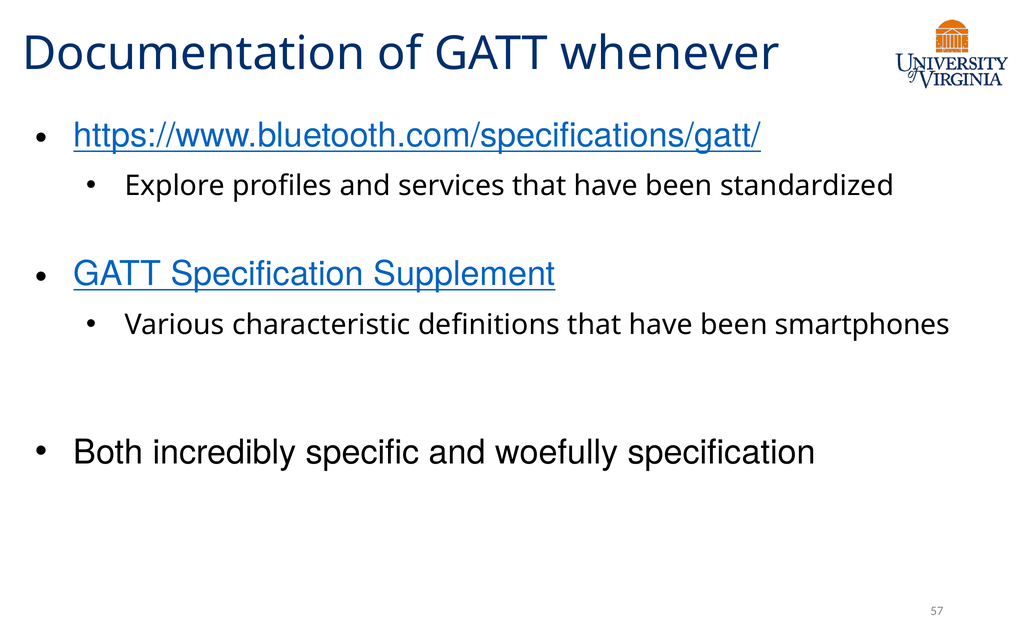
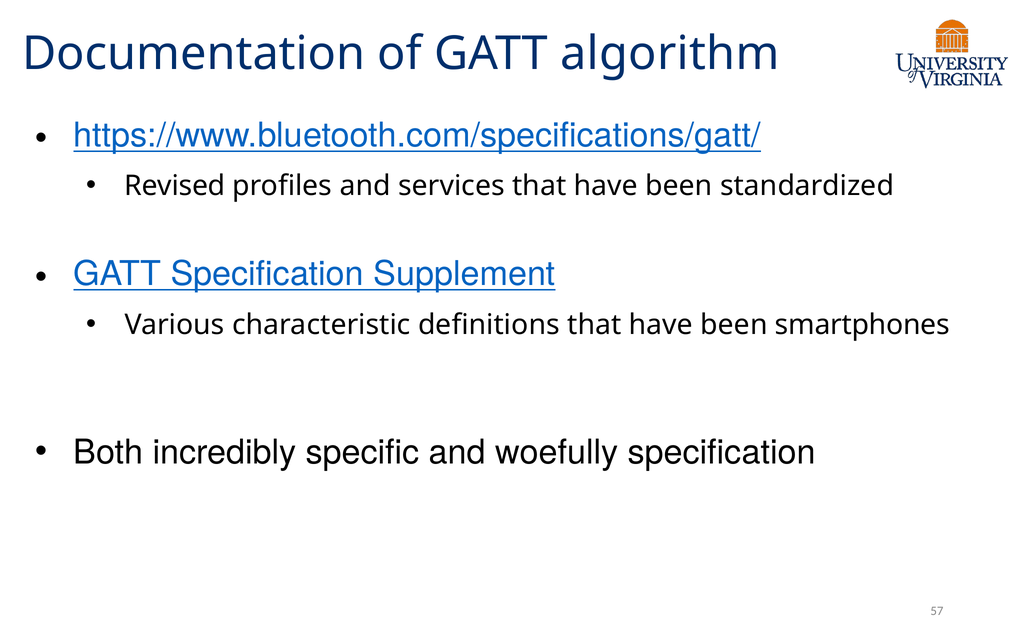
whenever: whenever -> algorithm (670, 54)
Explore: Explore -> Revised (175, 186)
